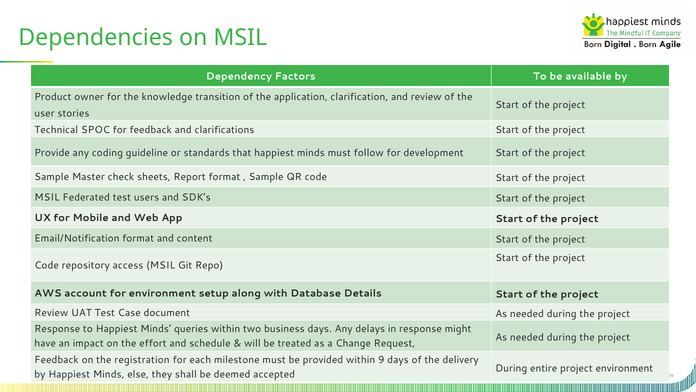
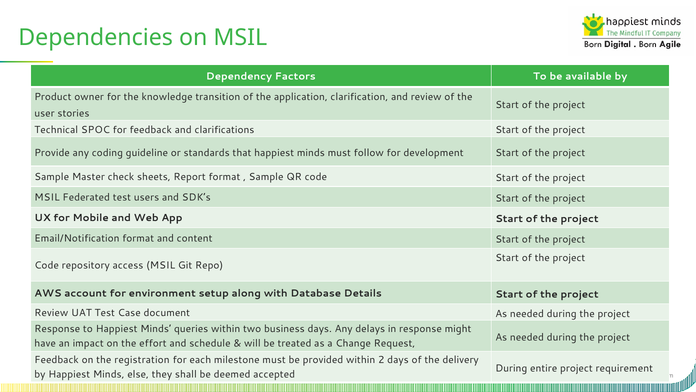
9: 9 -> 2 (381, 359)
project environment: environment -> requirement (624, 368)
